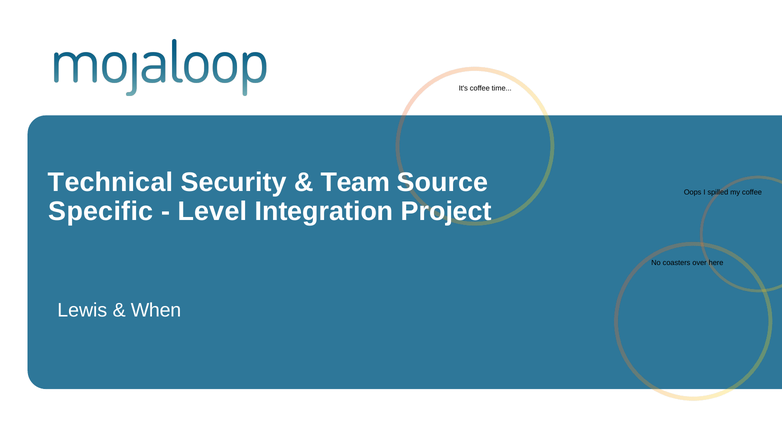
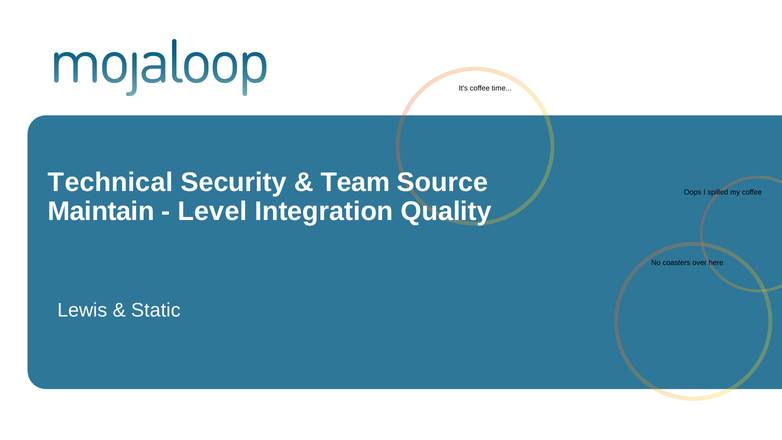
Specific: Specific -> Maintain (101, 211)
Project: Project -> Quality (446, 211)
When: When -> Static (156, 310)
